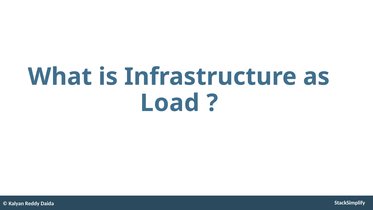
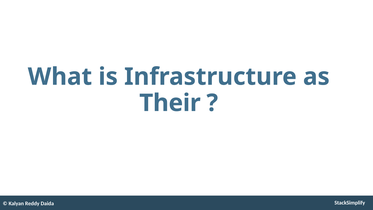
Load: Load -> Their (170, 103)
